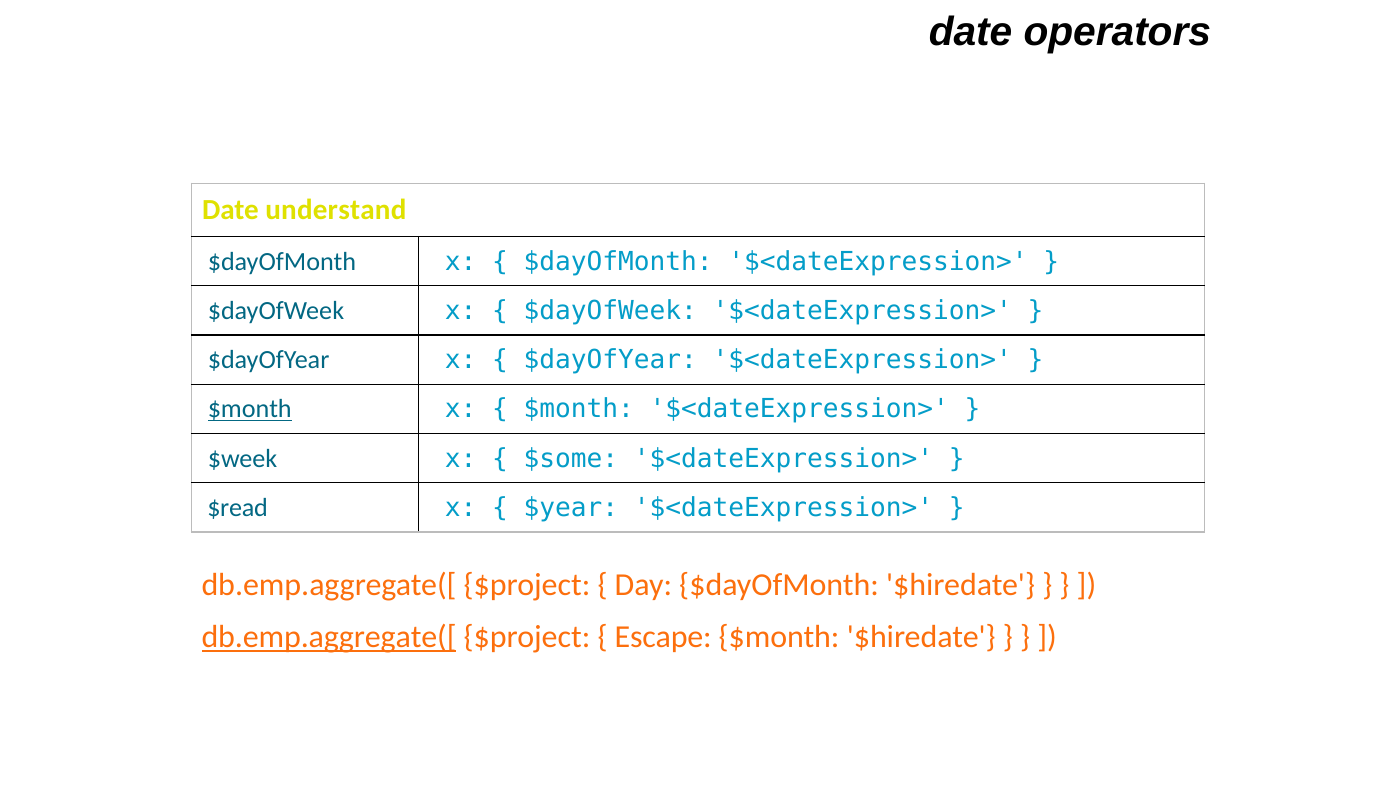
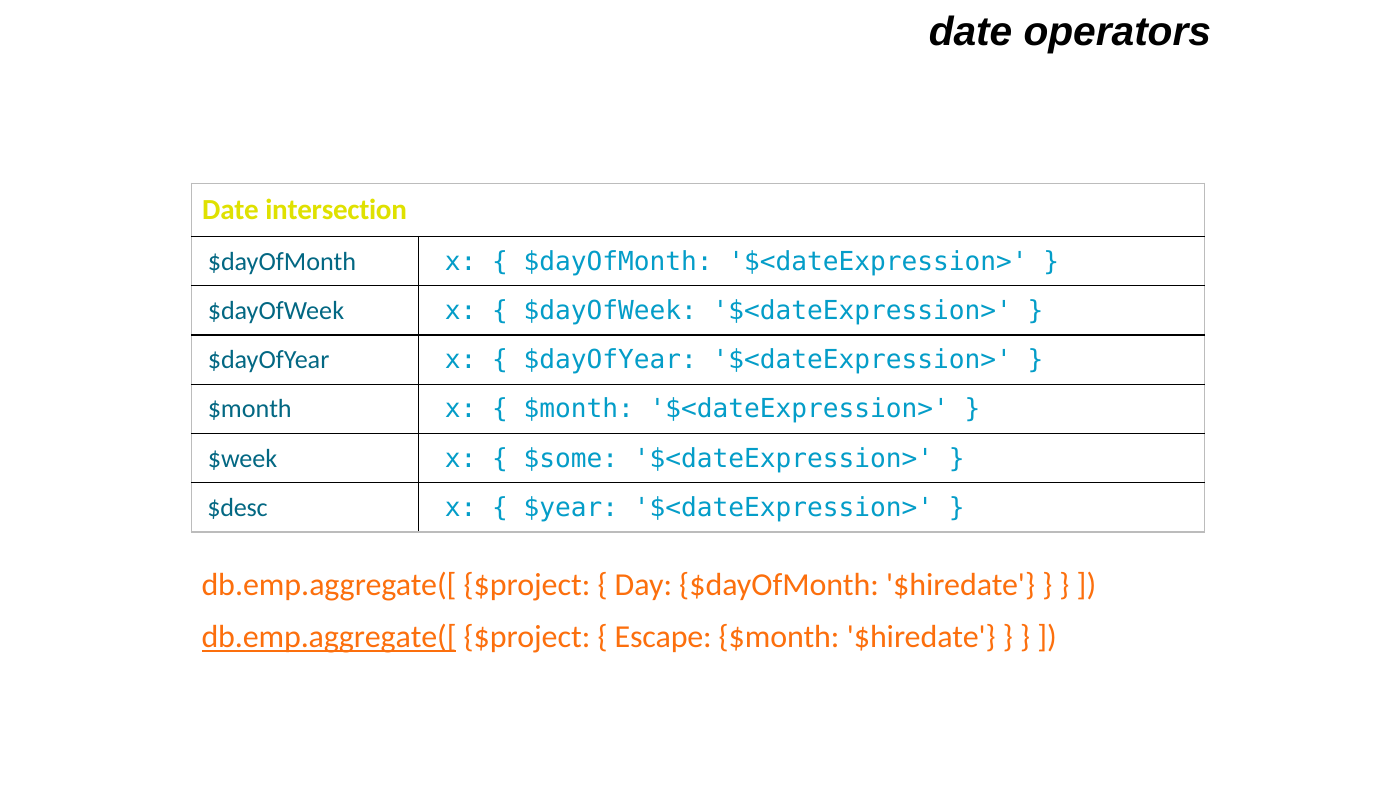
understand: understand -> intersection (336, 210)
$month underline: present -> none (250, 409)
$read: $read -> $desc (238, 508)
